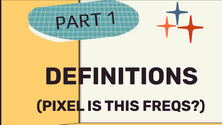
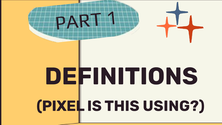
FREQS: FREQS -> USING (174, 106)
